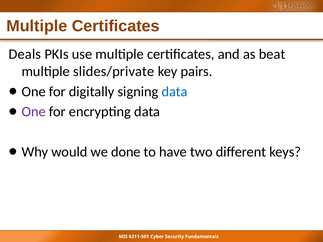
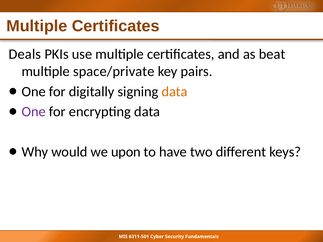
slides/private: slides/private -> space/private (114, 72)
data colour: blue -> orange (175, 92)
done: done -> upon (126, 152)
